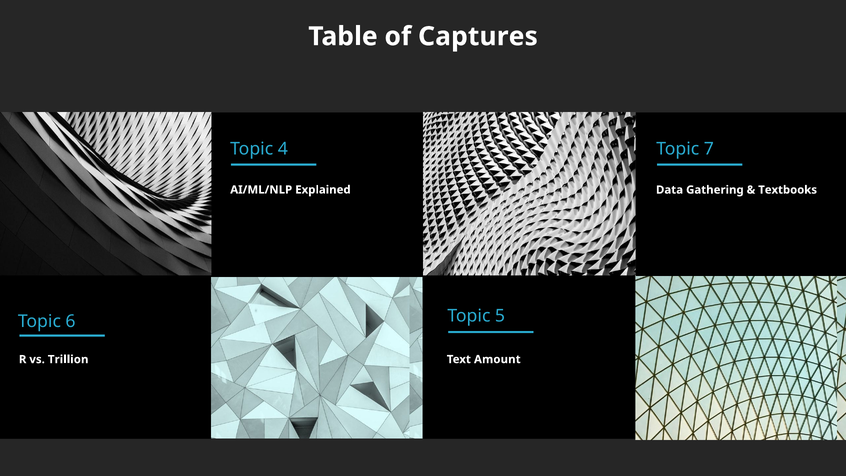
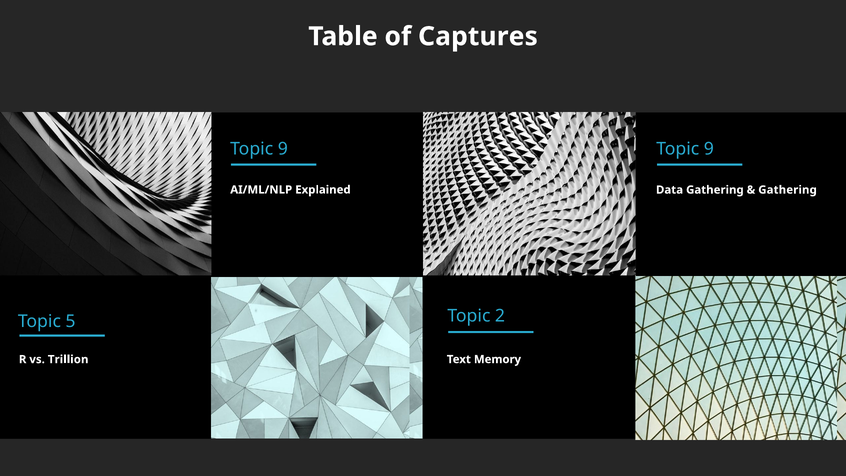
4: 4 -> 9 (283, 149)
7: 7 -> 9 (709, 149)
Textbooks: Textbooks -> Gathering (788, 190)
5: 5 -> 2 (500, 316)
6: 6 -> 5 (71, 321)
Amount: Amount -> Memory (497, 359)
